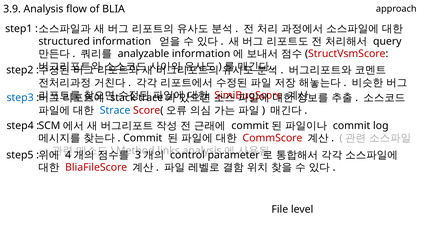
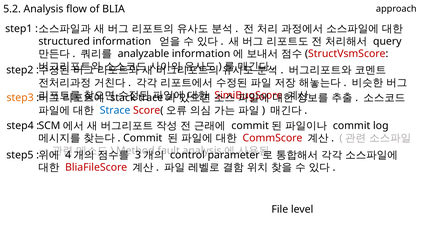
3.9: 3.9 -> 5.2 (12, 9)
step3 colour: blue -> orange (20, 98)
links: links -> fault (169, 151)
